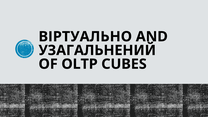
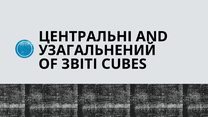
ВІРТУАЛЬНО: ВІРТУАЛЬНО -> ЦЕНТРАЛЬНІ (85, 37)
OLTP: OLTP -> ЗВІТІ (79, 64)
